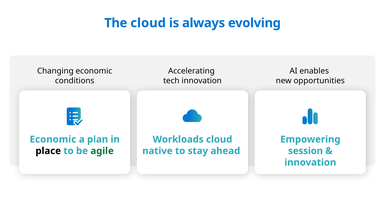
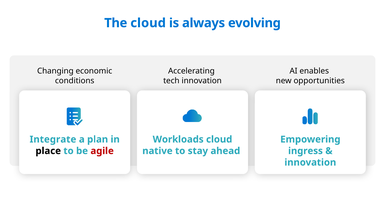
Economic: Economic -> Integrate (53, 140)
agile colour: green -> red (102, 151)
session: session -> ingress (305, 151)
